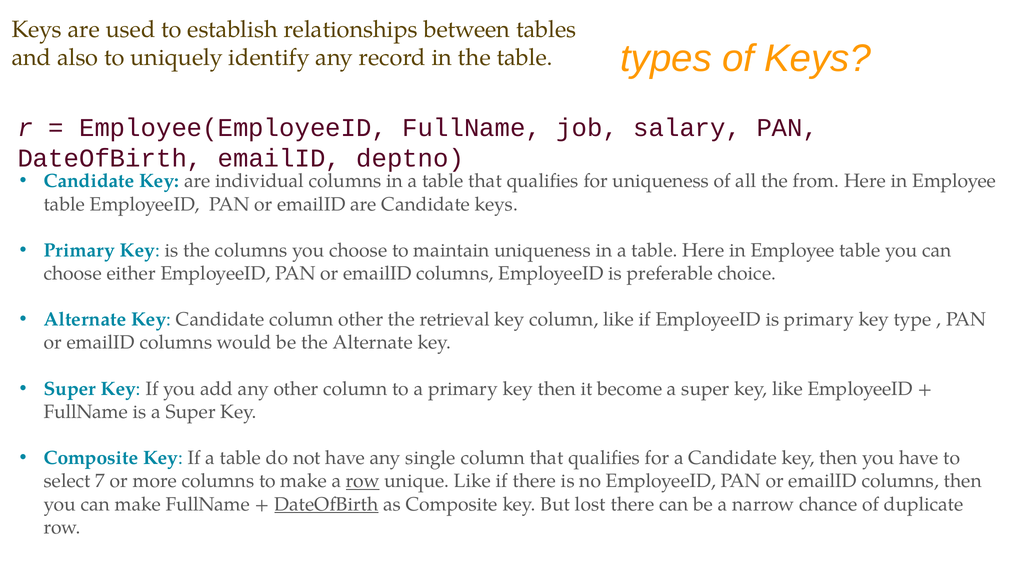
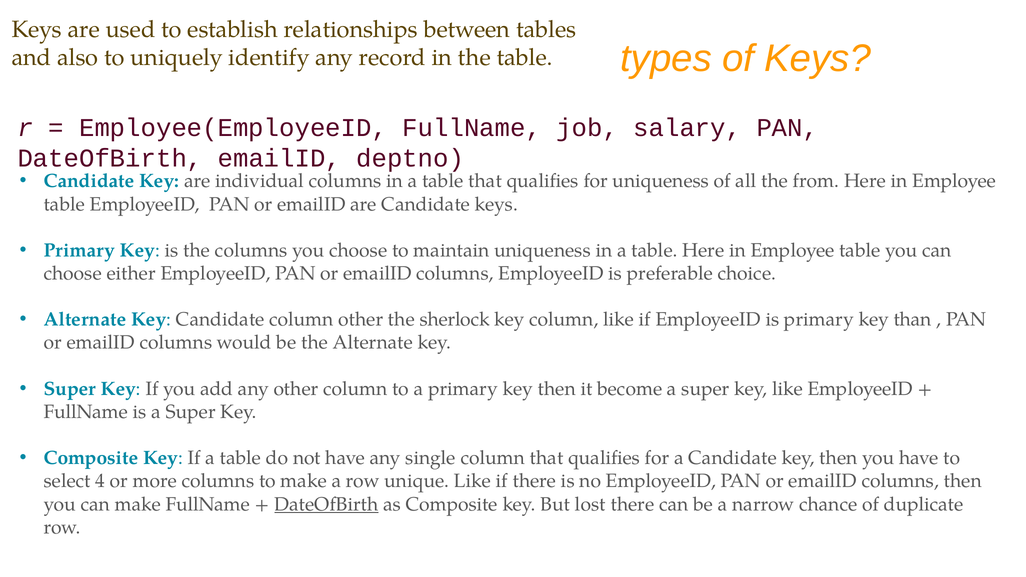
retrieval: retrieval -> sherlock (455, 320)
type: type -> than (913, 320)
7: 7 -> 4 (100, 481)
row underline: present -> none (363, 481)
